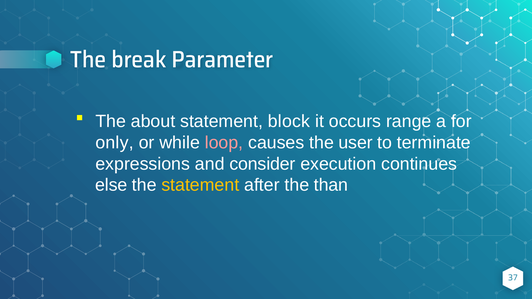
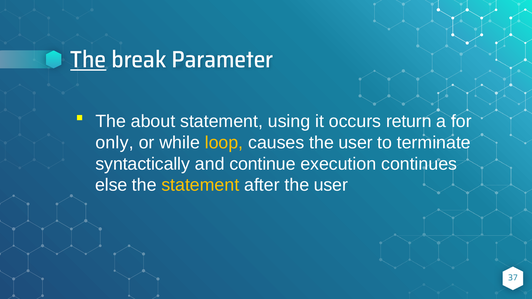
The underline: none -> present (88, 60)
block: block -> using (289, 121)
range: range -> return (409, 121)
loop colour: pink -> yellow (224, 143)
expressions: expressions -> syntactically (143, 164)
consider: consider -> continue (262, 164)
after the than: than -> user (331, 185)
